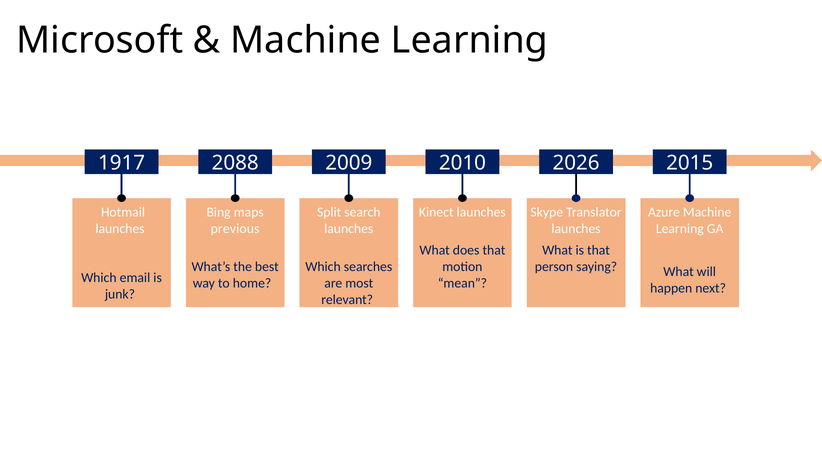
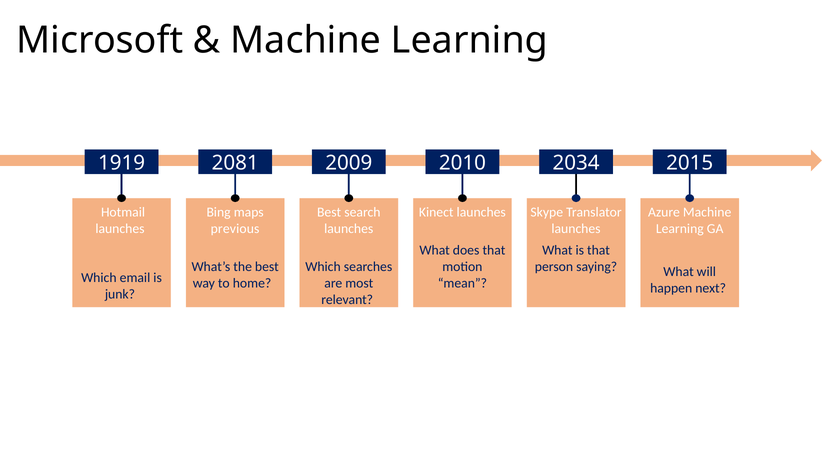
1917: 1917 -> 1919 (122, 163)
2088: 2088 -> 2081 (235, 163)
2026: 2026 -> 2034 (576, 163)
Split: Split -> Best (329, 212)
